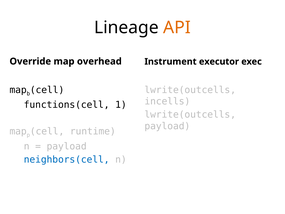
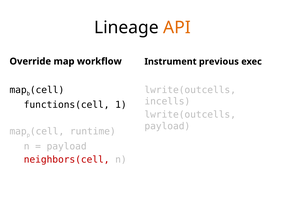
overhead: overhead -> workflow (99, 61)
executor: executor -> previous (219, 62)
neighbors(cell colour: blue -> red (67, 159)
